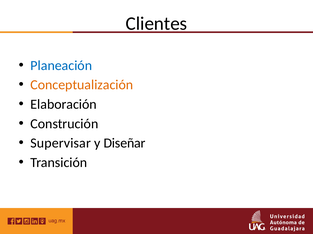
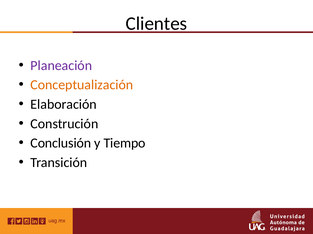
Planeación colour: blue -> purple (61, 66)
Supervisar: Supervisar -> Conclusión (61, 144)
Diseñar: Diseñar -> Tiempo (125, 144)
